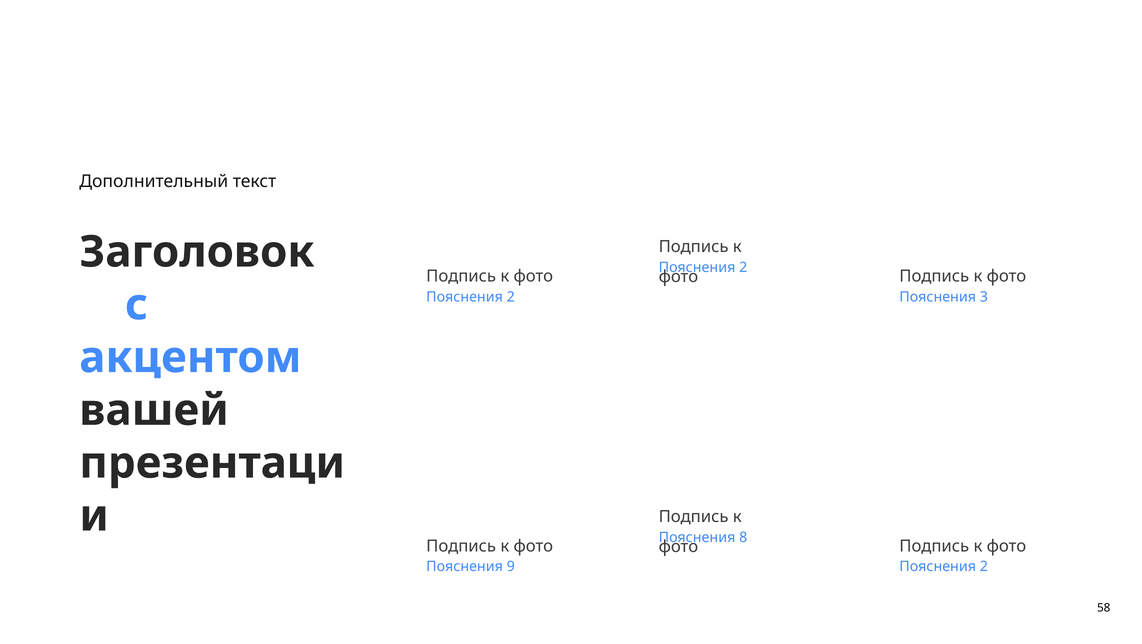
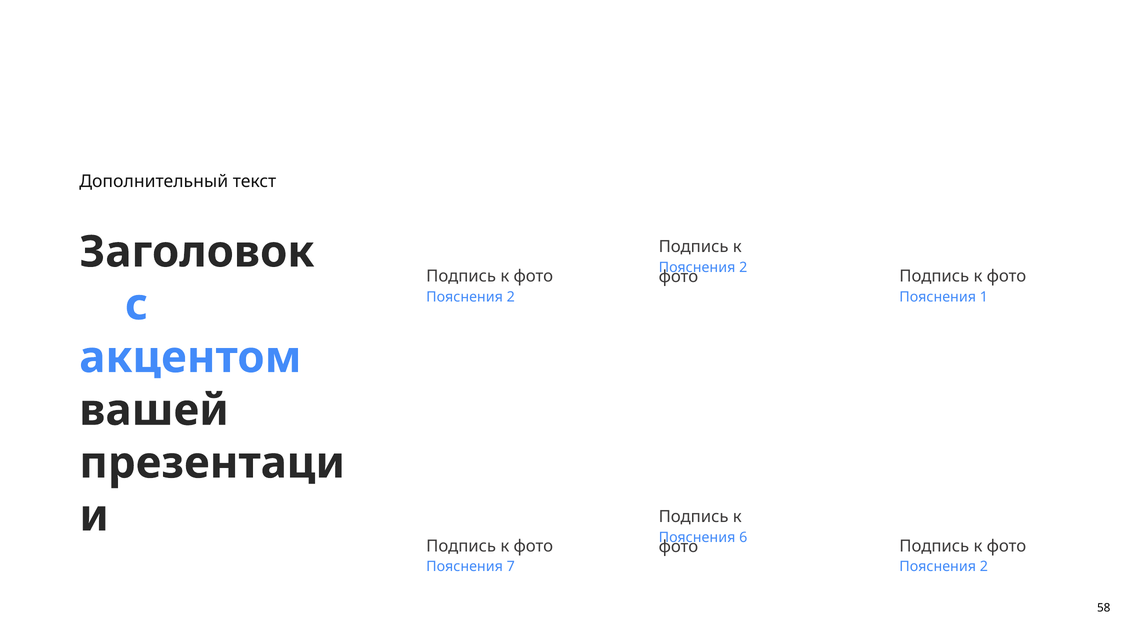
3: 3 -> 1 (984, 297)
8: 8 -> 6 (743, 537)
9: 9 -> 7 (511, 566)
